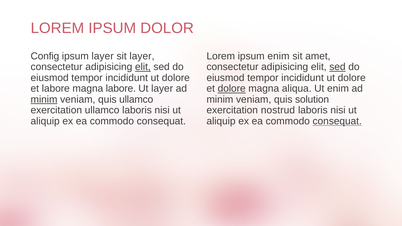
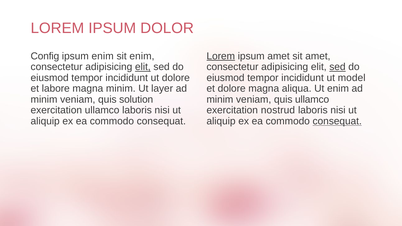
ipsum layer: layer -> enim (103, 56)
sit layer: layer -> enim (142, 56)
Lorem underline: none -> present (221, 56)
ipsum enim: enim -> amet (279, 56)
dolore: dolore -> model (352, 78)
magna labore: labore -> minim (121, 89)
dolore underline: present -> none (232, 89)
minim underline: present -> none (44, 100)
quis ullamco: ullamco -> solution (136, 100)
quis solution: solution -> ullamco (312, 100)
